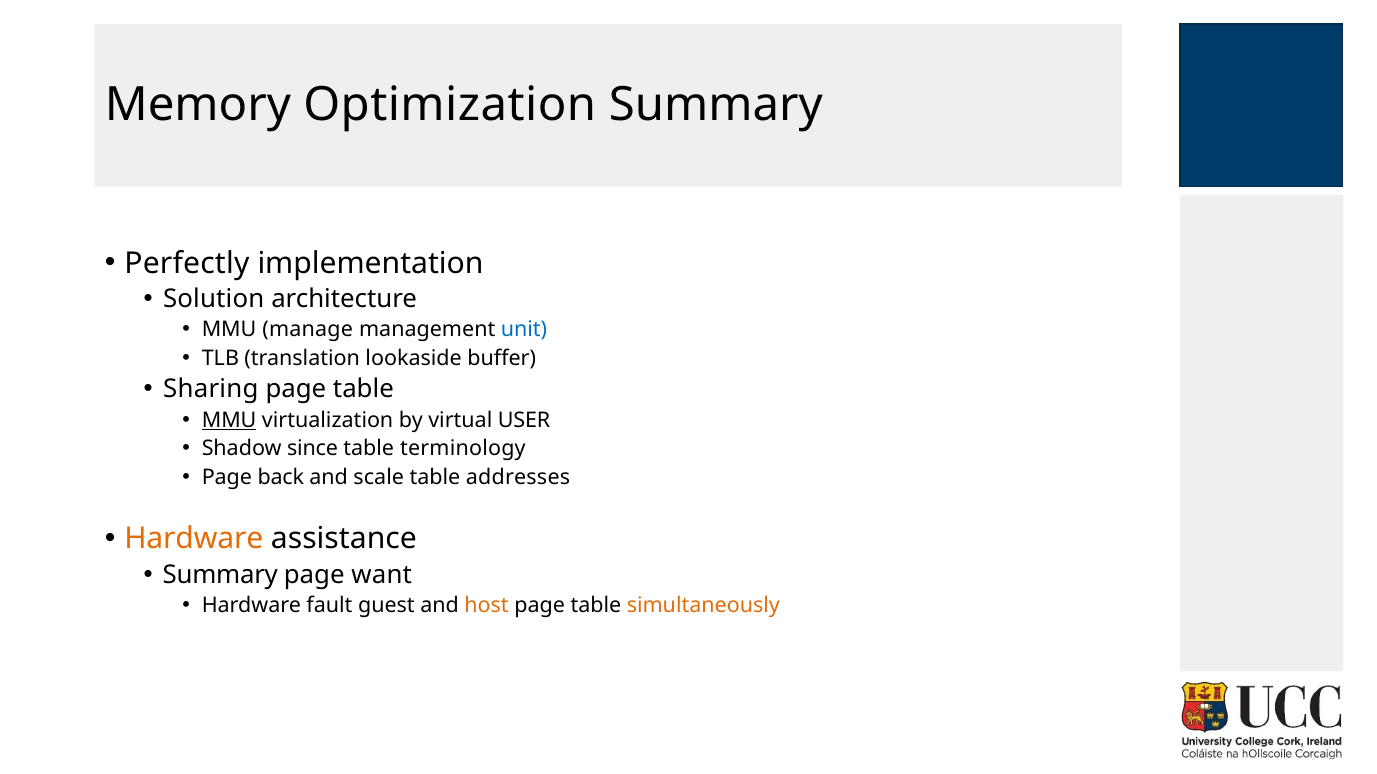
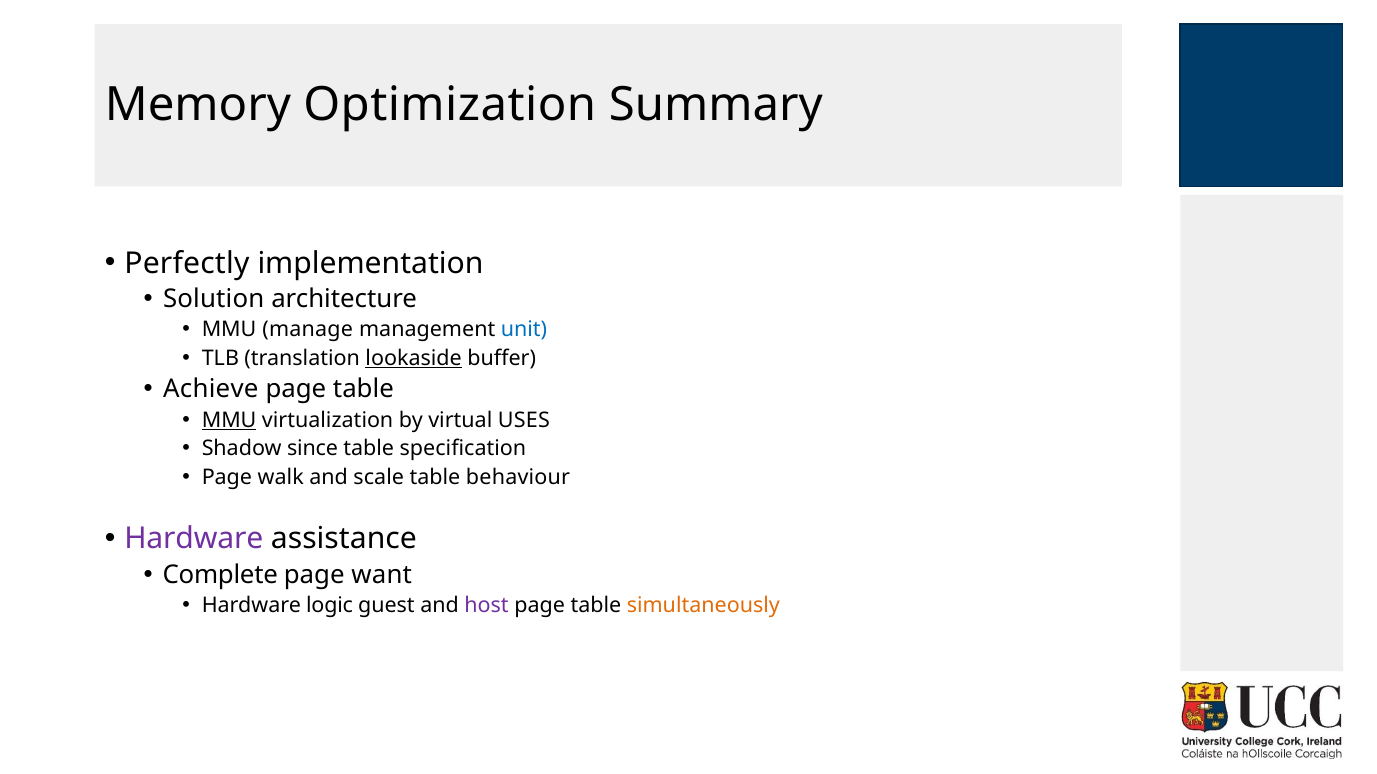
lookaside underline: none -> present (414, 358)
Sharing: Sharing -> Achieve (211, 389)
USER: USER -> USES (524, 420)
terminology: terminology -> specification (463, 449)
back: back -> walk (281, 478)
addresses: addresses -> behaviour (518, 478)
Hardware colour: orange -> purple (194, 539)
Summary: Summary -> Complete (220, 575)
fault: fault -> logic (330, 606)
host colour: orange -> purple (487, 606)
